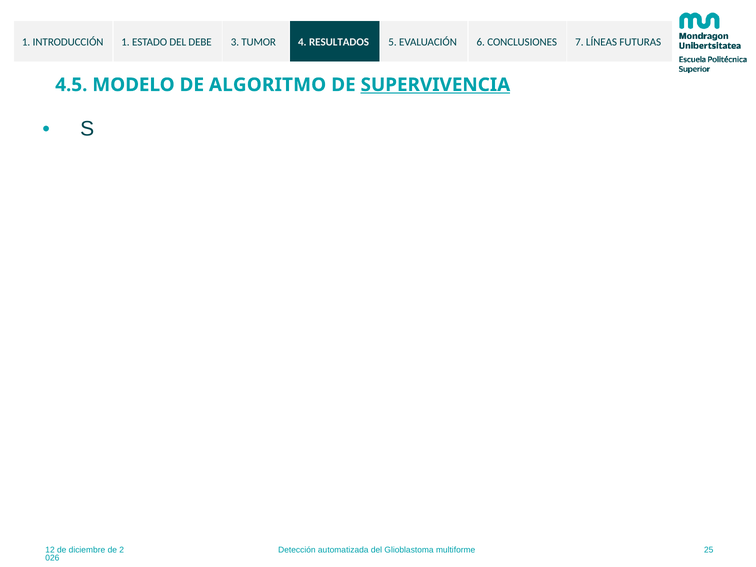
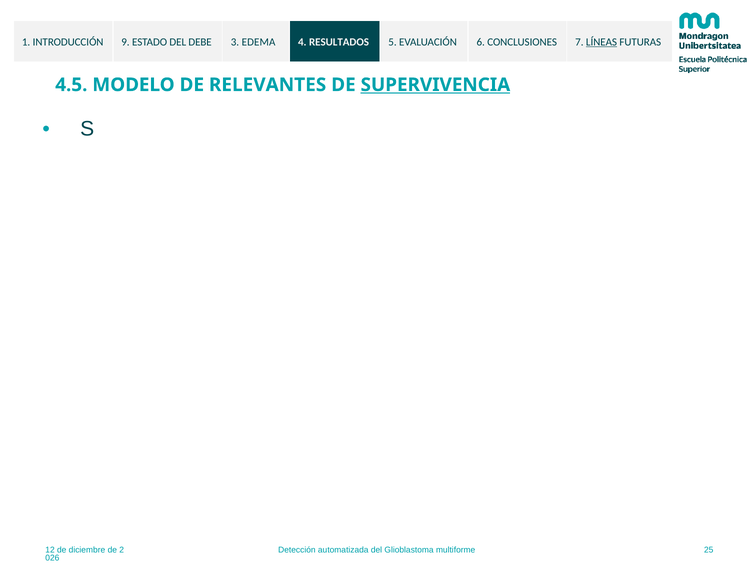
INTRODUCCIÓN 1: 1 -> 9 (125, 42)
TUMOR: TUMOR -> EDEMA (259, 42)
LÍNEAS underline: none -> present (601, 42)
ALGORITMO: ALGORITMO -> RELEVANTES (268, 85)
